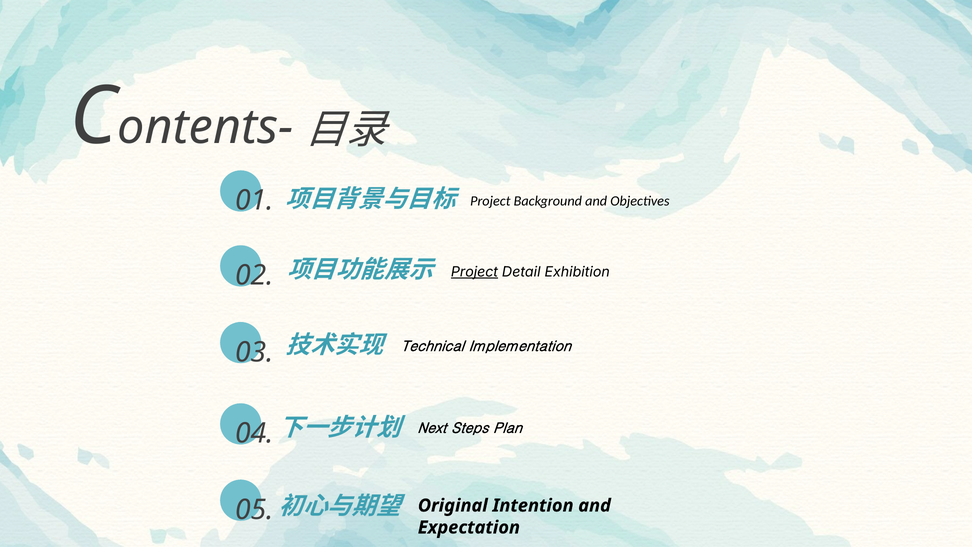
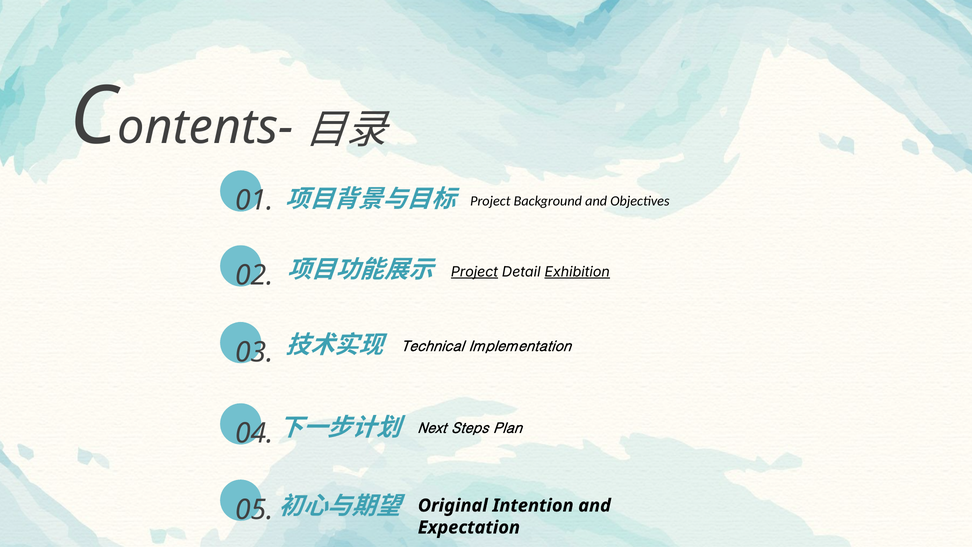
Exhibition underline: none -> present (577, 272)
